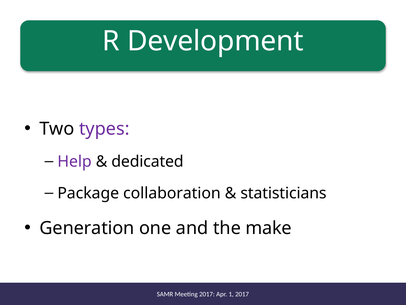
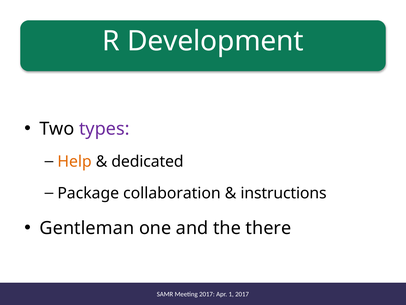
Help colour: purple -> orange (75, 161)
statisticians: statisticians -> instructions (284, 193)
Generation: Generation -> Gentleman (87, 228)
make: make -> there (268, 228)
